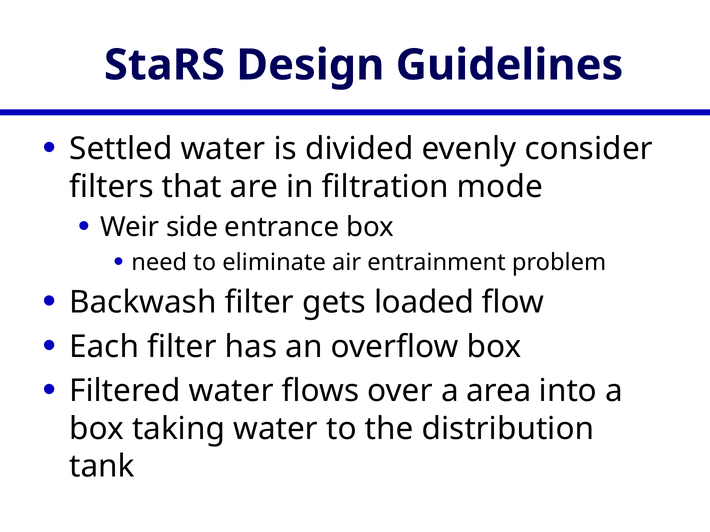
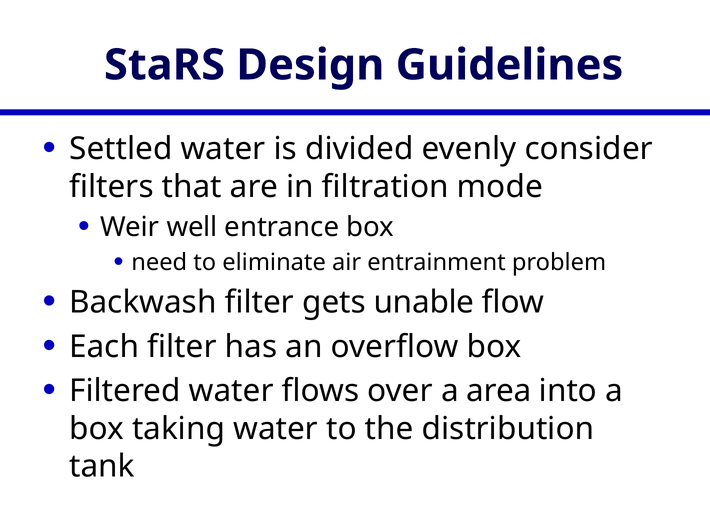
side: side -> well (192, 228)
loaded: loaded -> unable (424, 303)
